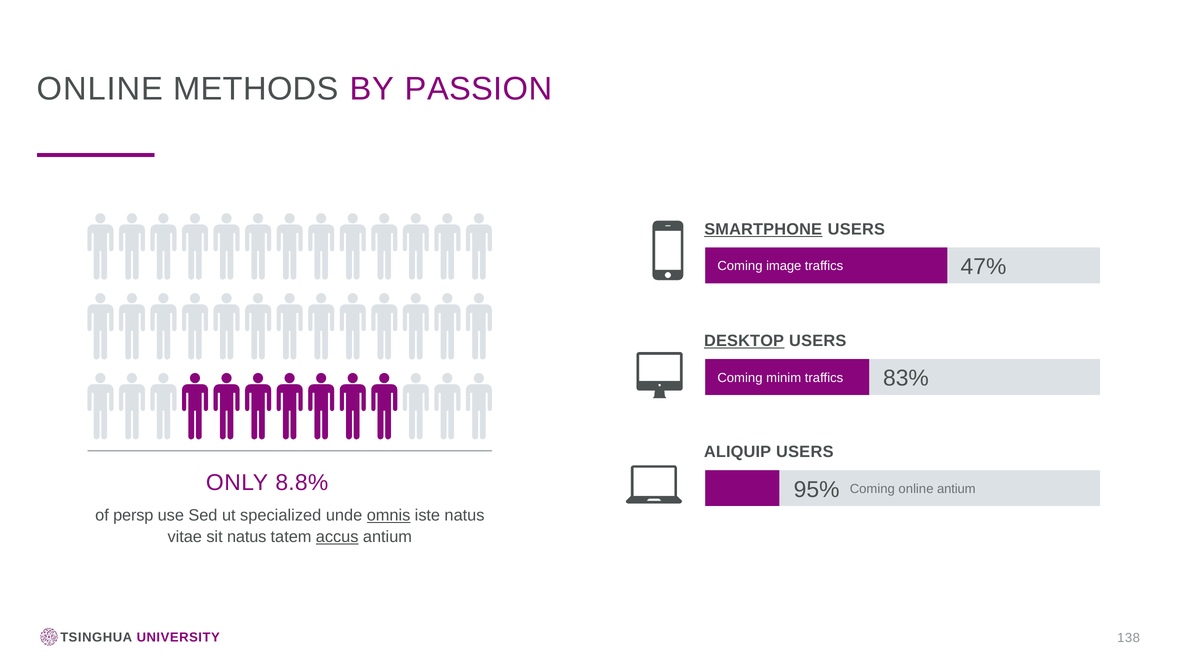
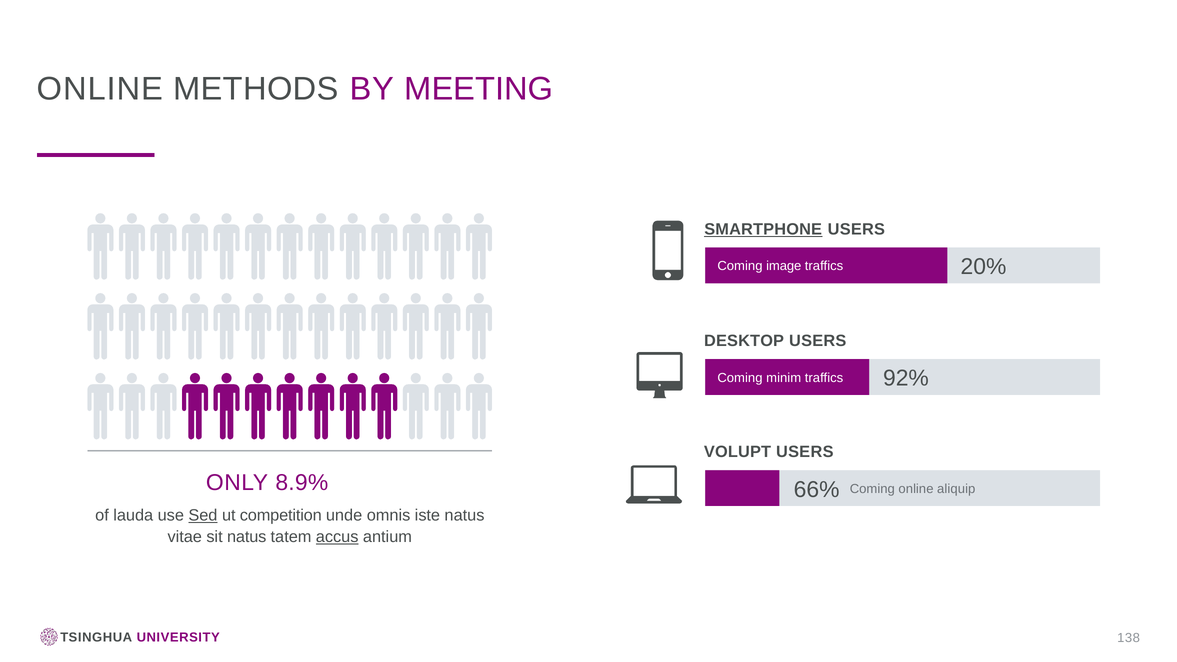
PASSION: PASSION -> MEETING (479, 89)
47%: 47% -> 20% (984, 267)
DESKTOP underline: present -> none (744, 341)
83%: 83% -> 92% (906, 378)
ALIQUIP: ALIQUIP -> VOLUPT (738, 452)
8.8%: 8.8% -> 8.9% (302, 483)
95%: 95% -> 66% (817, 490)
online antium: antium -> aliquip (956, 489)
persp: persp -> lauda (133, 516)
Sed underline: none -> present (203, 516)
specialized: specialized -> competition (281, 516)
omnis underline: present -> none (389, 516)
